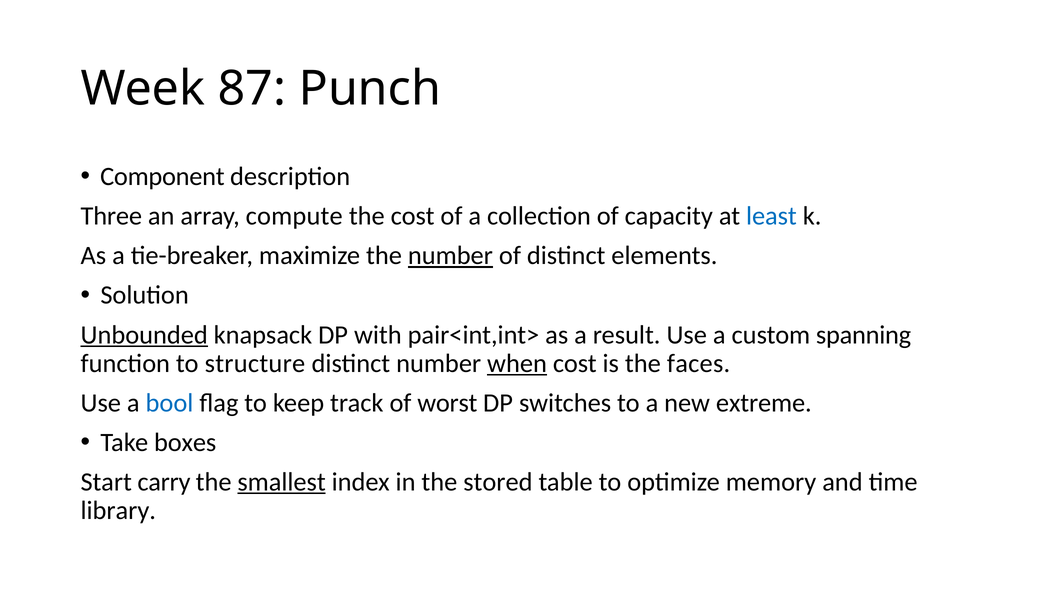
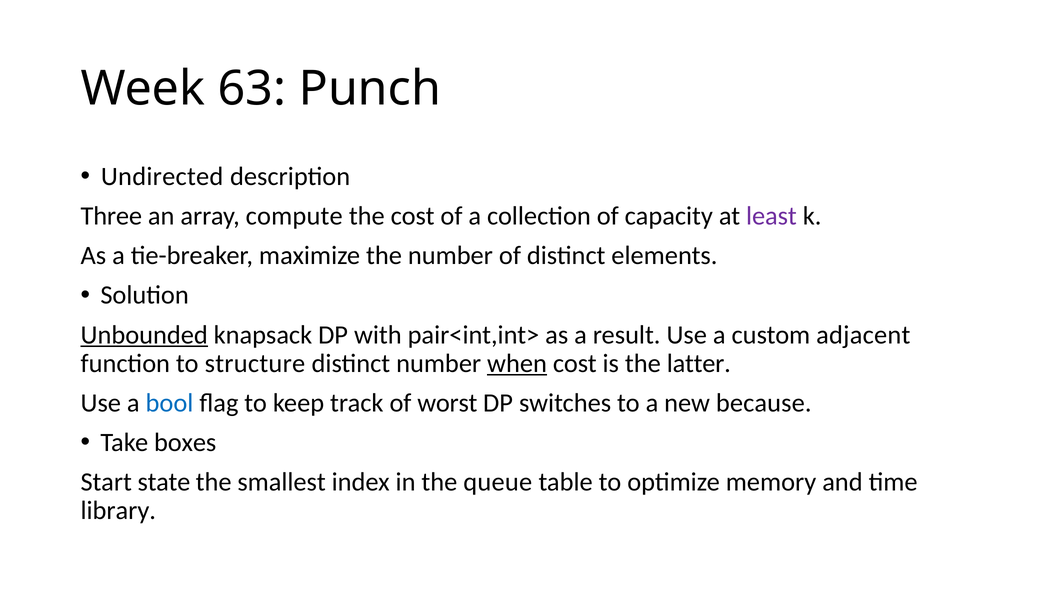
87: 87 -> 63 (252, 89)
Component: Component -> Undirected (162, 176)
least colour: blue -> purple (771, 216)
number underline: present -> none (450, 255)
spanning: spanning -> adjacent (863, 335)
faces: faces -> latter (699, 363)
extreme: extreme -> because (764, 403)
carry: carry -> state (164, 482)
smallest underline: present -> none (282, 482)
stored: stored -> queue (498, 482)
